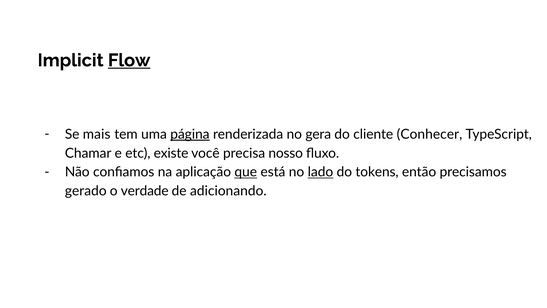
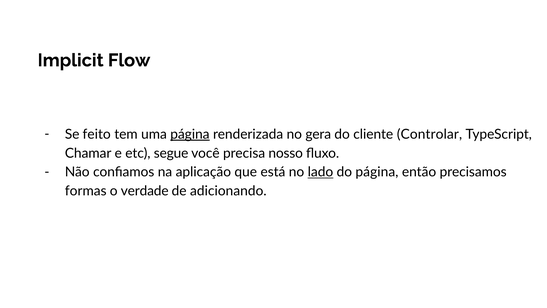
Flow underline: present -> none (129, 60)
mais: mais -> feito (97, 134)
Conhecer: Conhecer -> Controlar (429, 134)
existe: existe -> segue (171, 153)
que underline: present -> none (246, 172)
do tokens: tokens -> página (377, 172)
gerado: gerado -> formas (86, 191)
